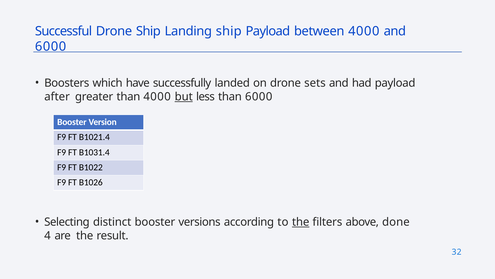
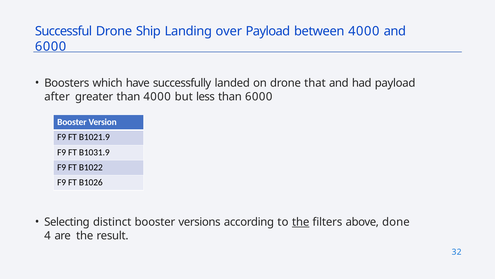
Landing ship: ship -> over (229, 31)
sets: sets -> that (315, 83)
but underline: present -> none (184, 96)
B1021.4: B1021.4 -> B1021.9 (94, 137)
B1031.4: B1031.4 -> B1031.9 (94, 152)
